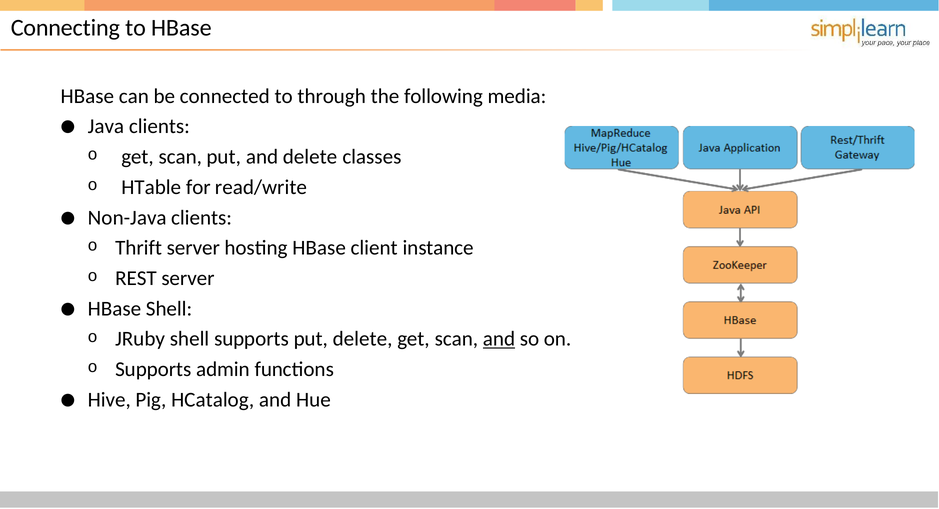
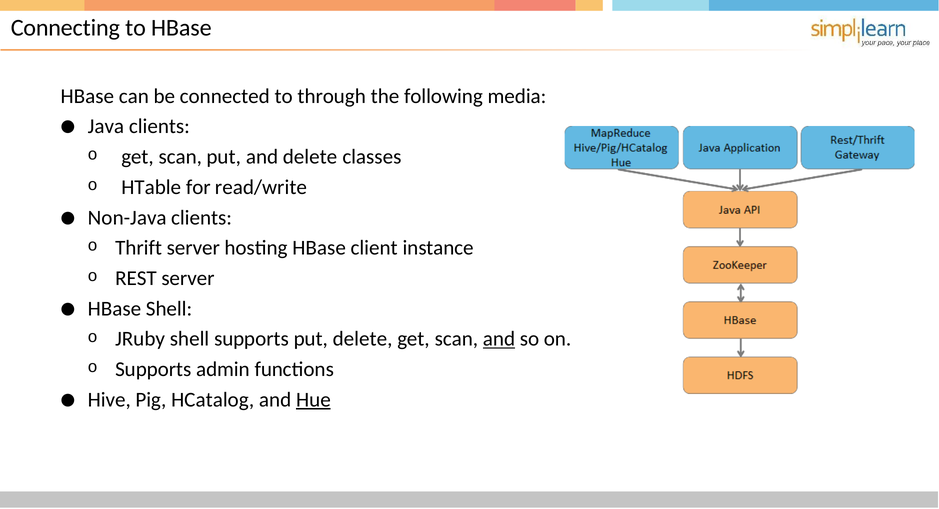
Hue underline: none -> present (313, 400)
